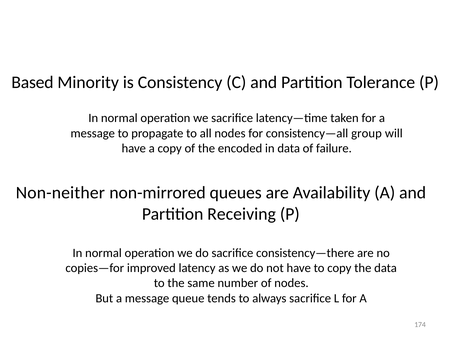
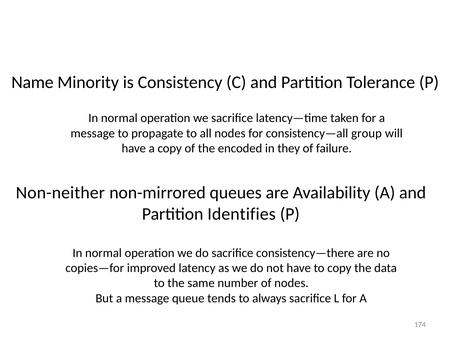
Based: Based -> Name (32, 82)
in data: data -> they (289, 148)
Receiving: Receiving -> Identifies (242, 214)
